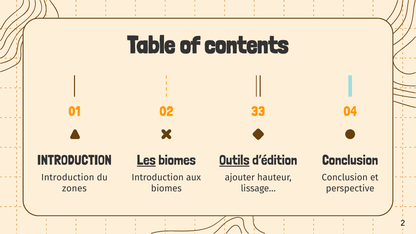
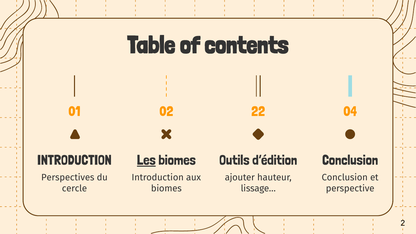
33: 33 -> 22 (258, 112)
Outils underline: present -> none (234, 160)
Introduction: Introduction -> Perspectives (68, 177)
zones: zones -> cercle (74, 189)
